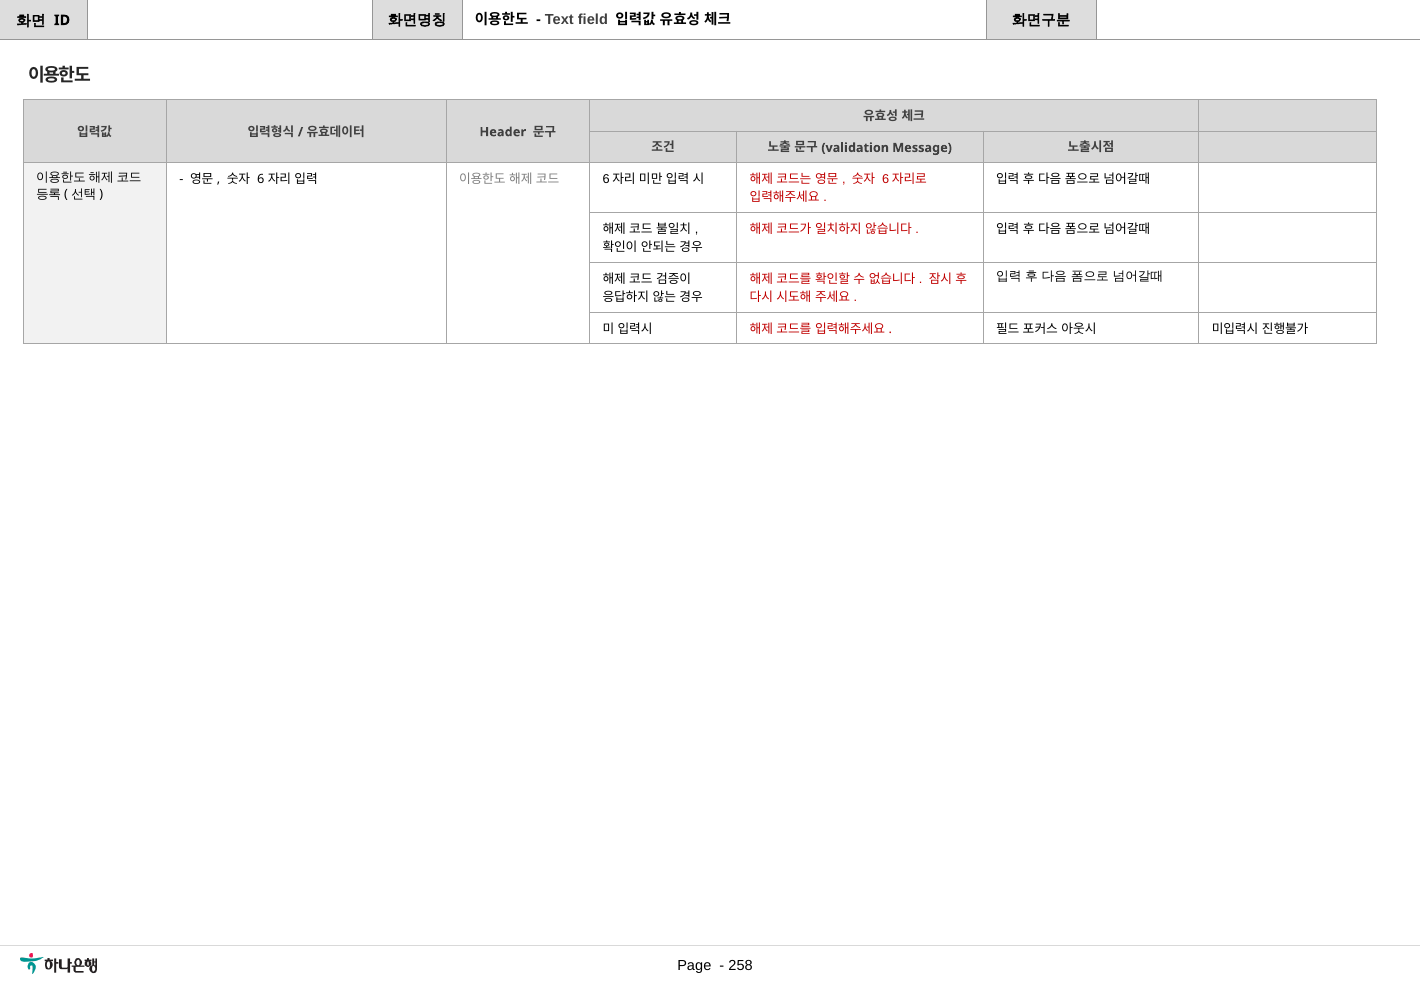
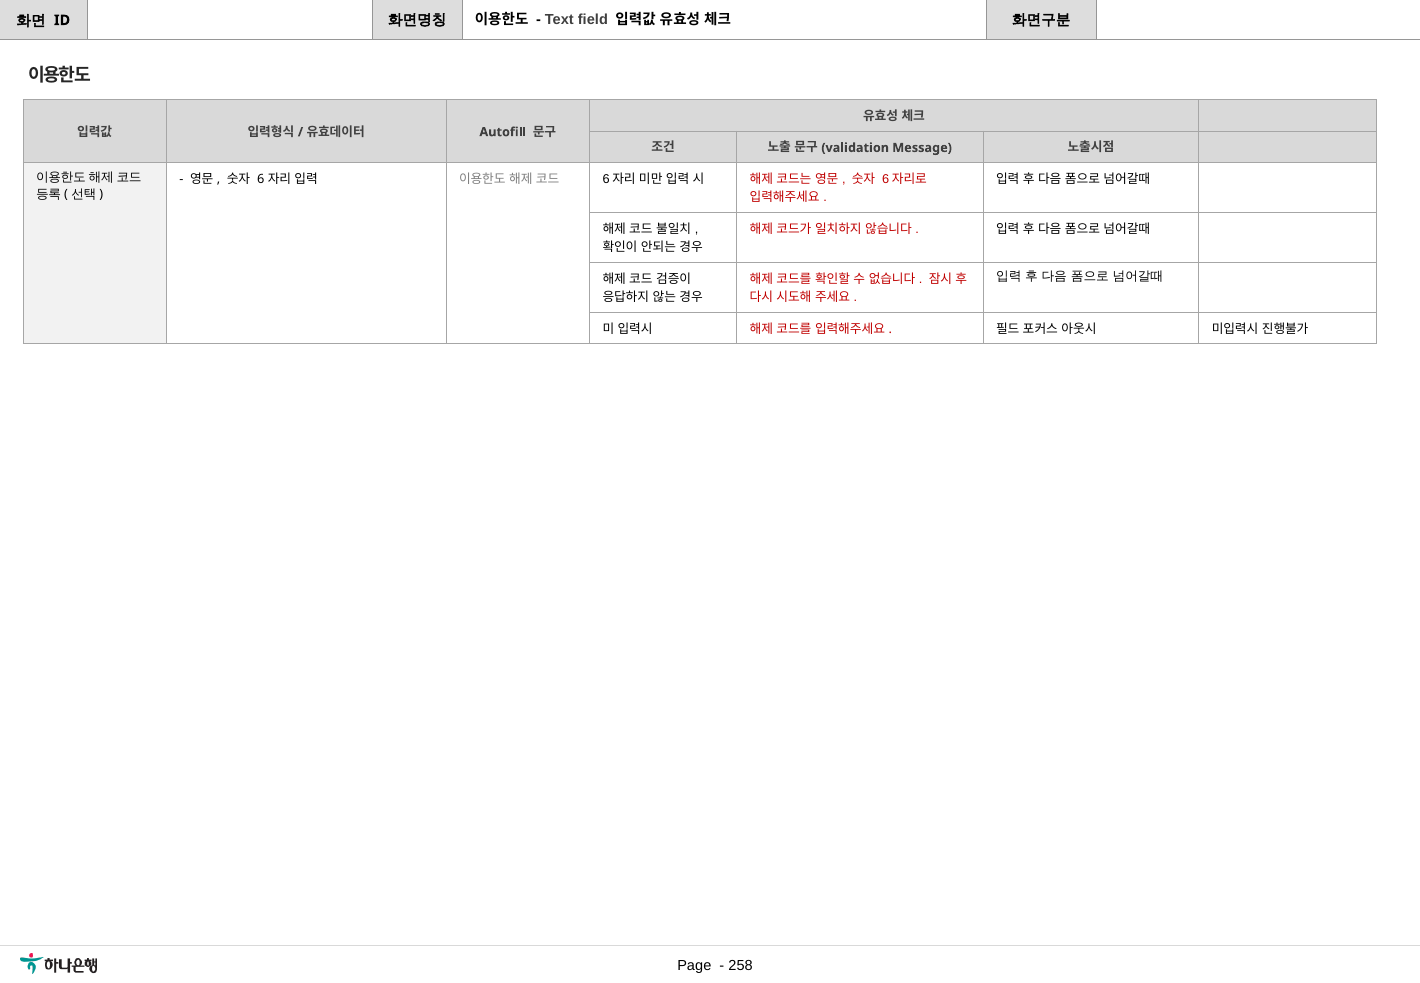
Header: Header -> Autofill (503, 132)
